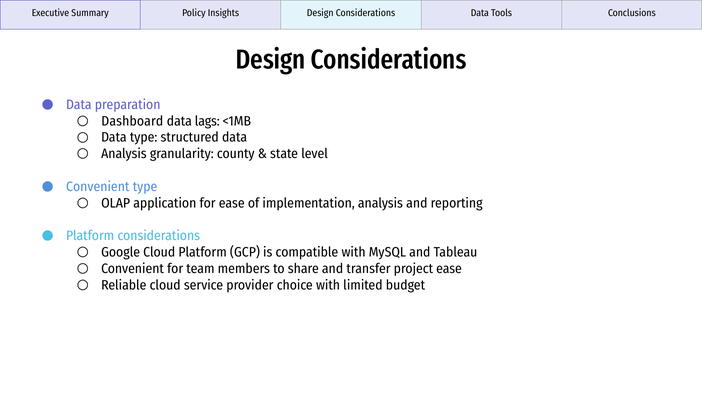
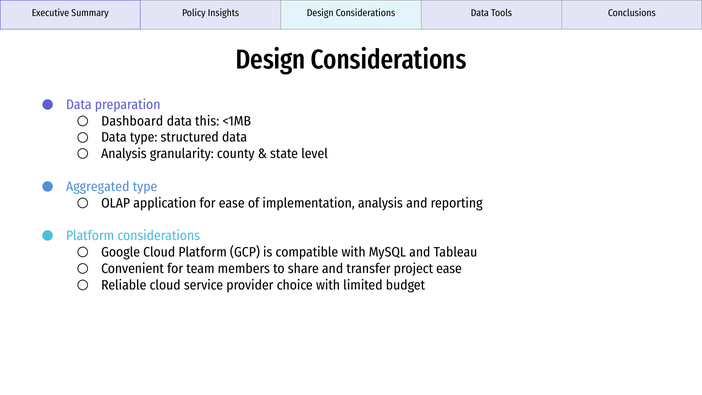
lags: lags -> this (207, 121)
Convenient: Convenient -> Aggregated (98, 187)
